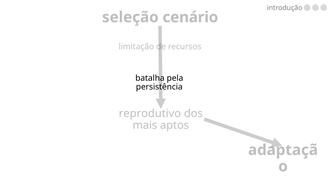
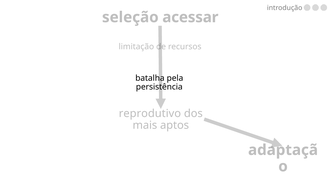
cenário: cenário -> acessar (190, 17)
